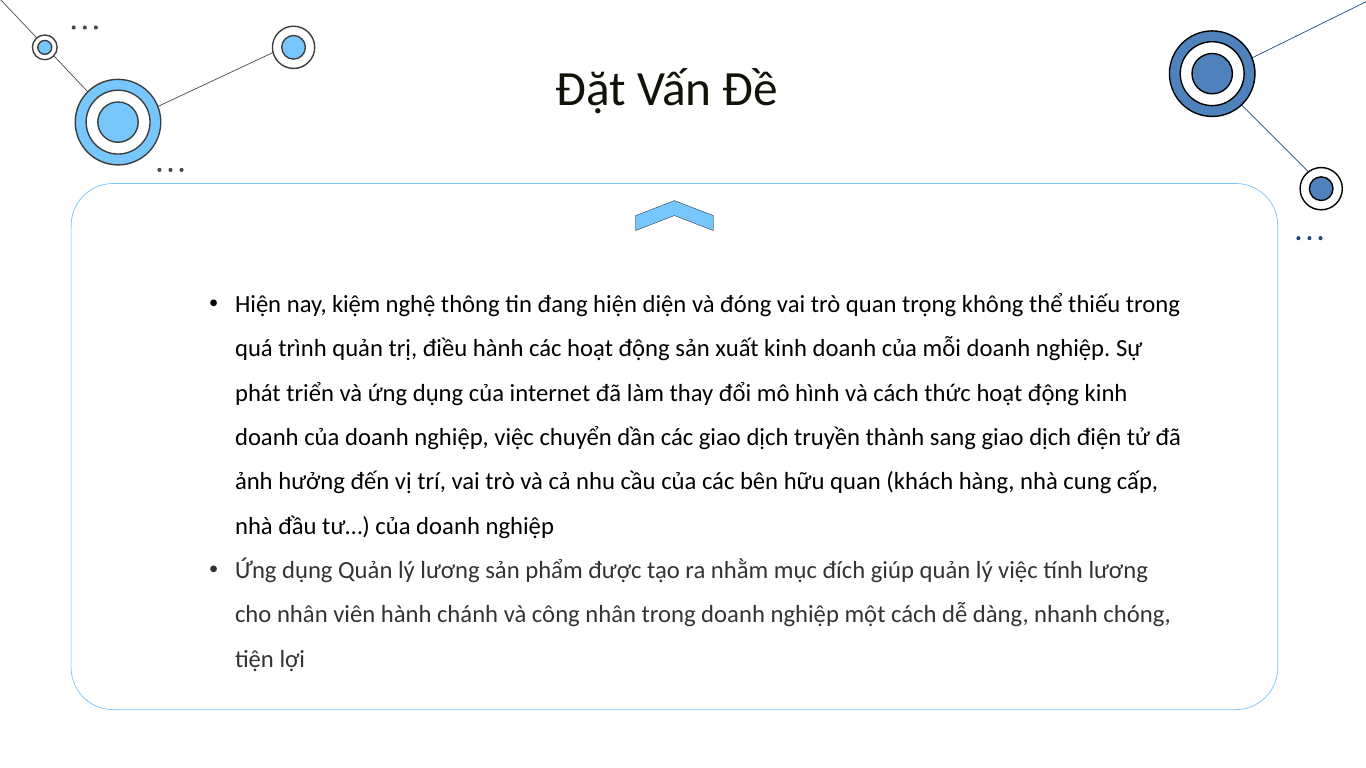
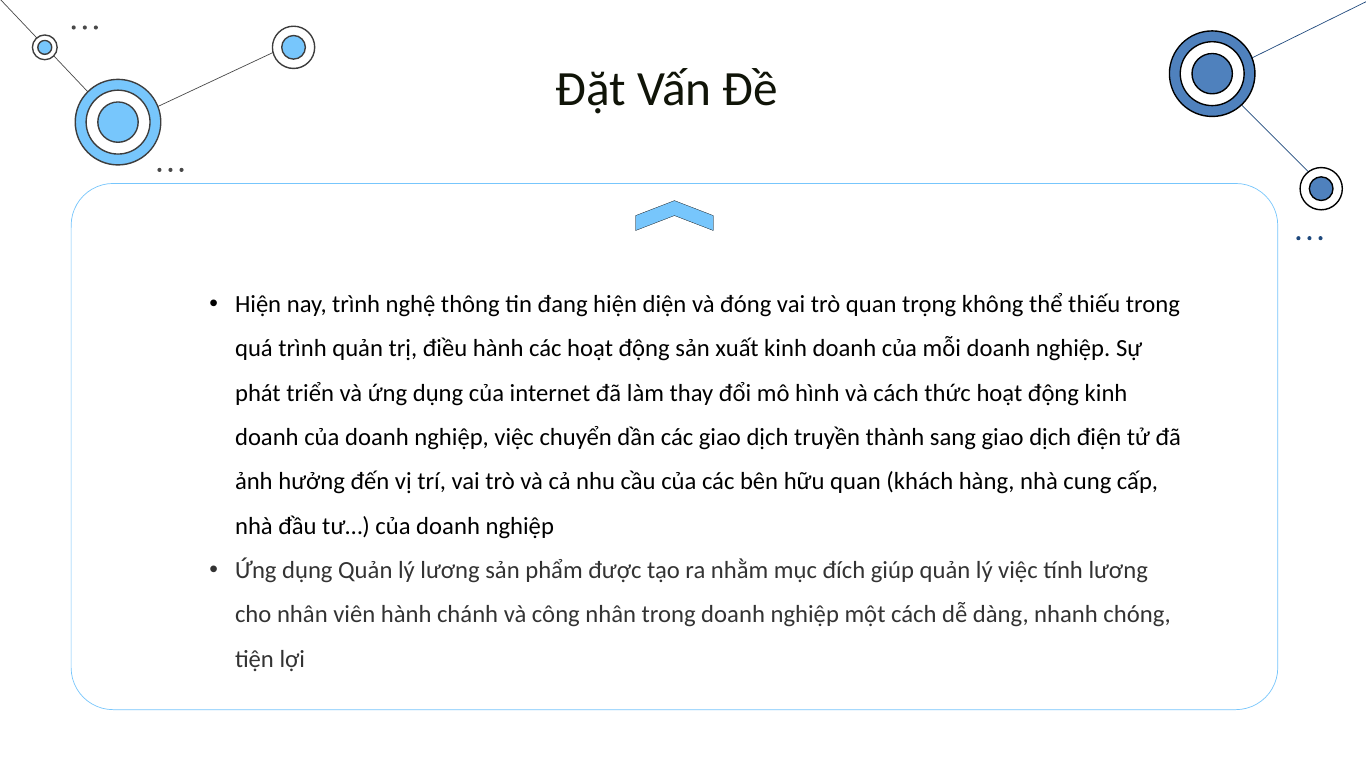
nay kiệm: kiệm -> trình (356, 305)
